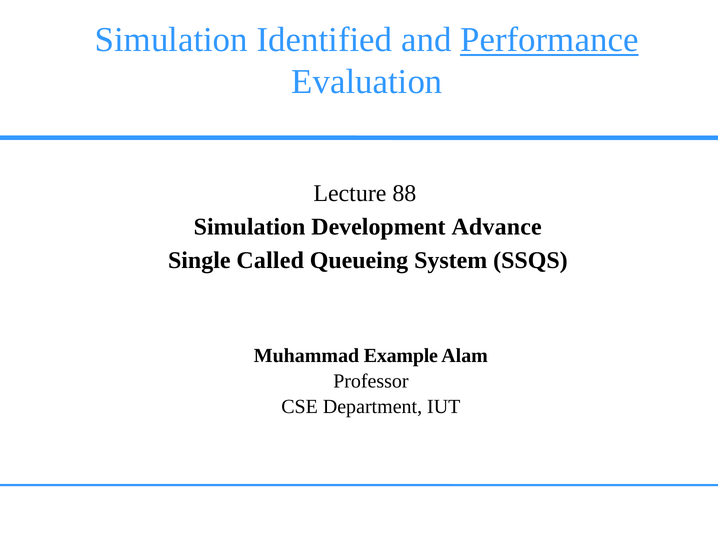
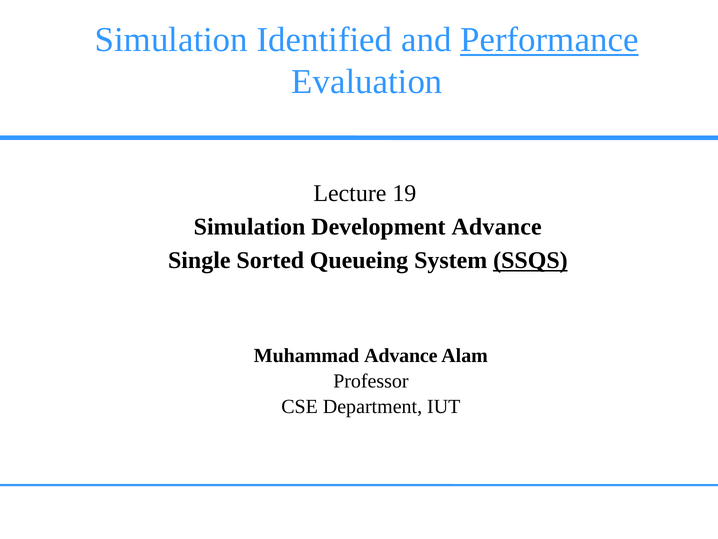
88: 88 -> 19 (404, 193)
Called: Called -> Sorted (270, 260)
SSQS underline: none -> present (530, 260)
Muhammad Example: Example -> Advance (401, 355)
